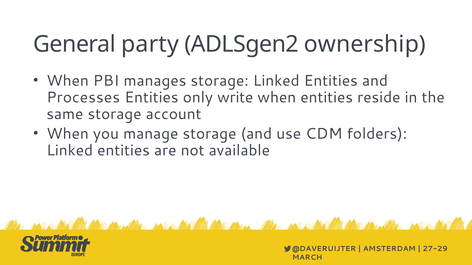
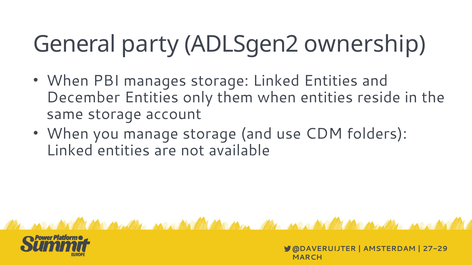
Processes: Processes -> December (83, 97)
write: write -> them (235, 97)
